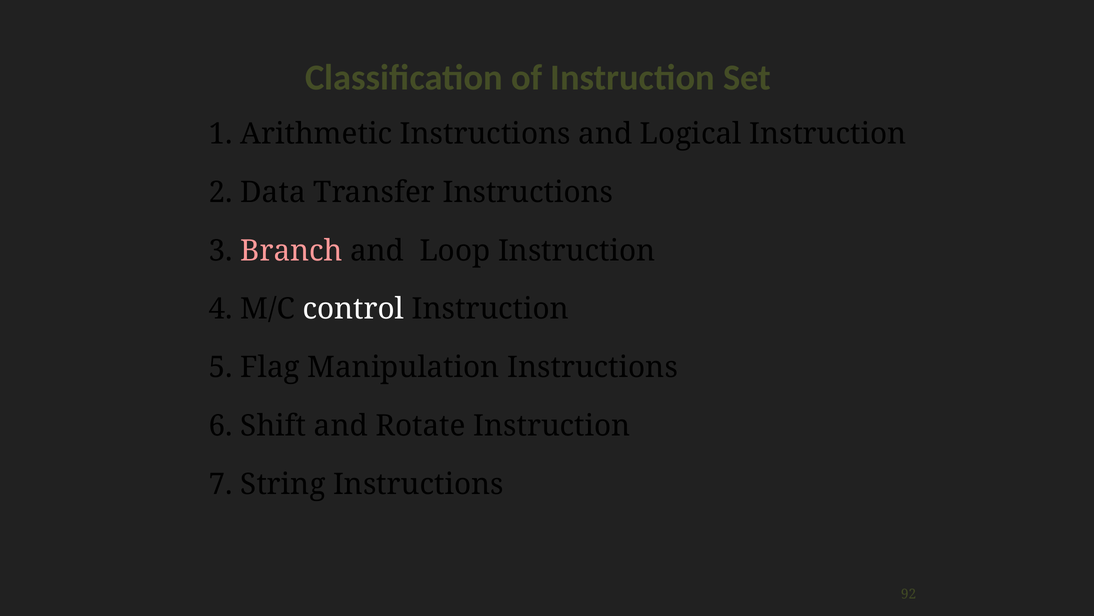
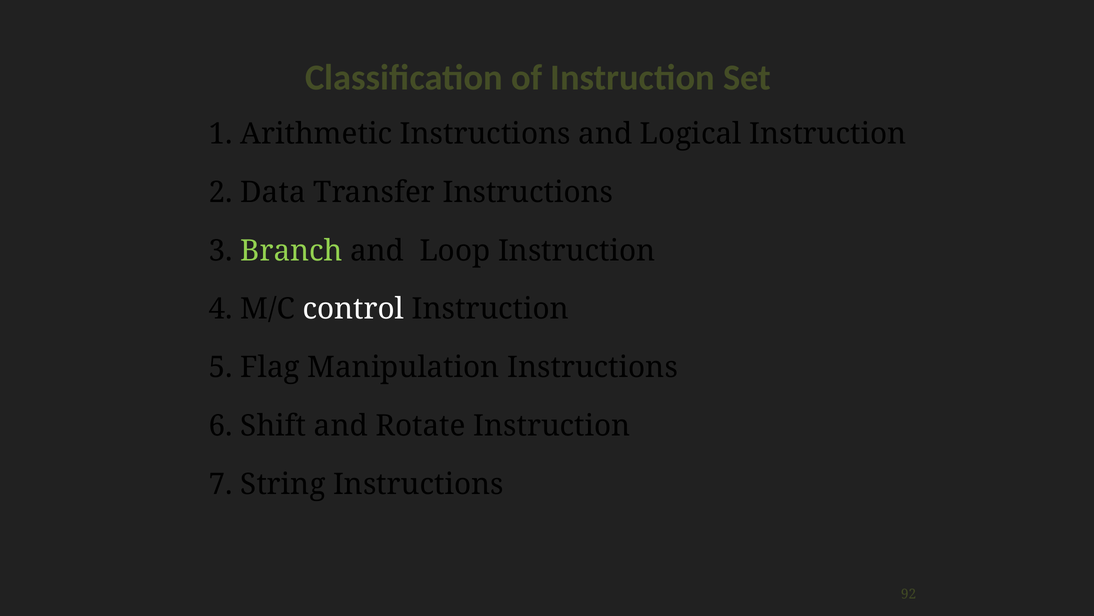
Branch colour: pink -> light green (291, 251)
